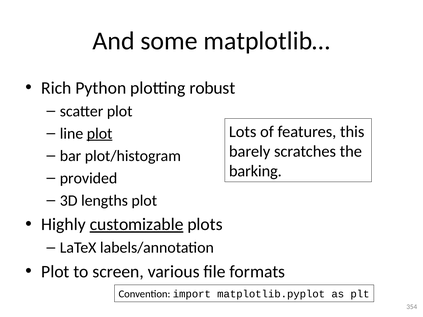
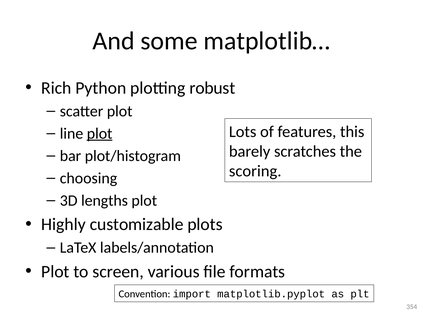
barking: barking -> scoring (255, 171)
provided: provided -> choosing (89, 178)
customizable underline: present -> none (137, 225)
